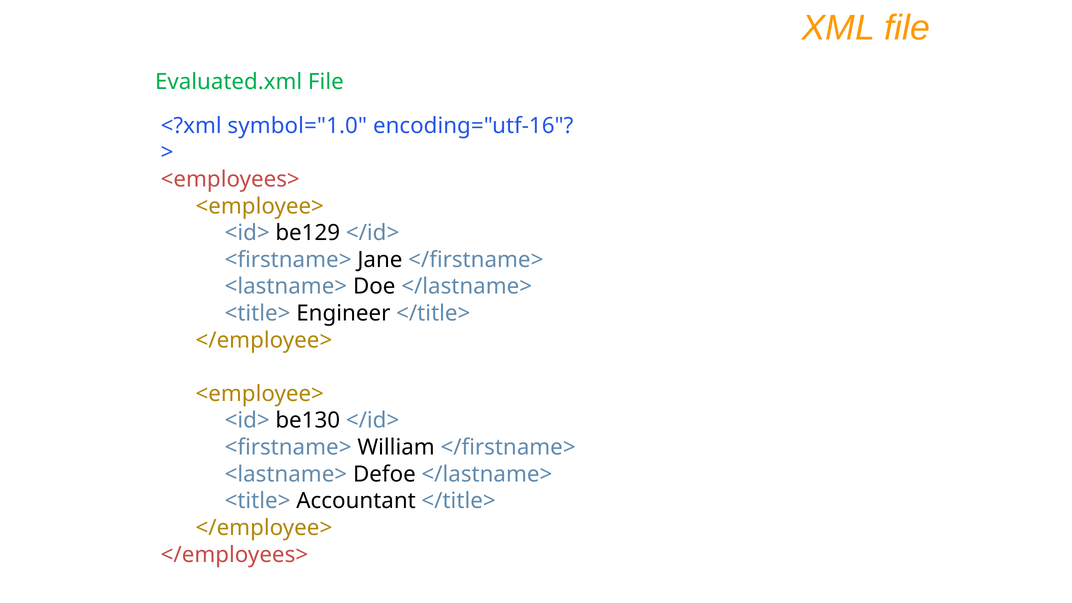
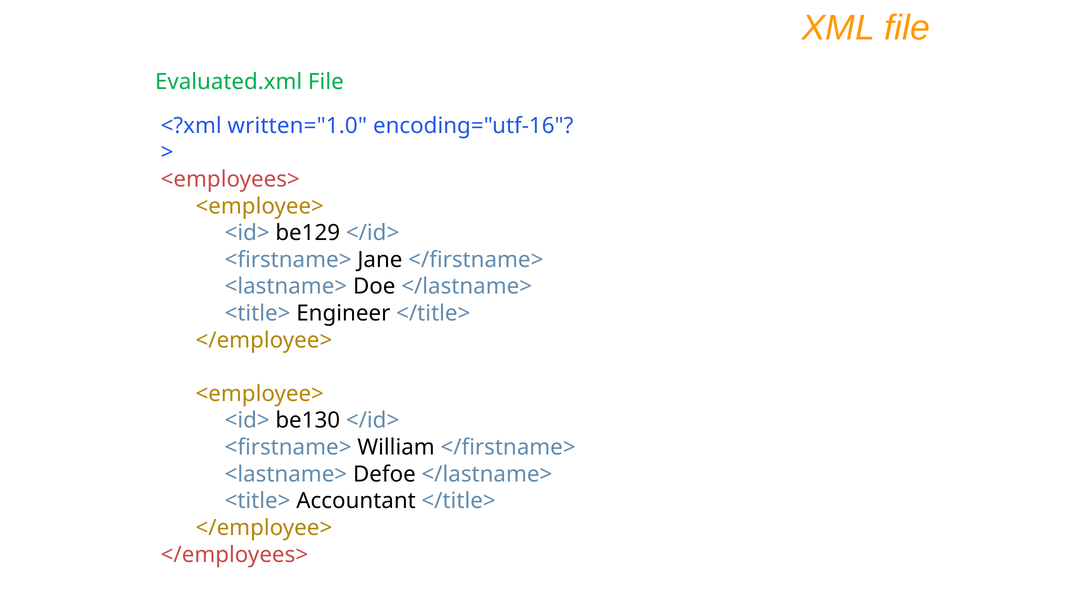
symbol="1.0: symbol="1.0 -> written="1.0 (297, 126)
